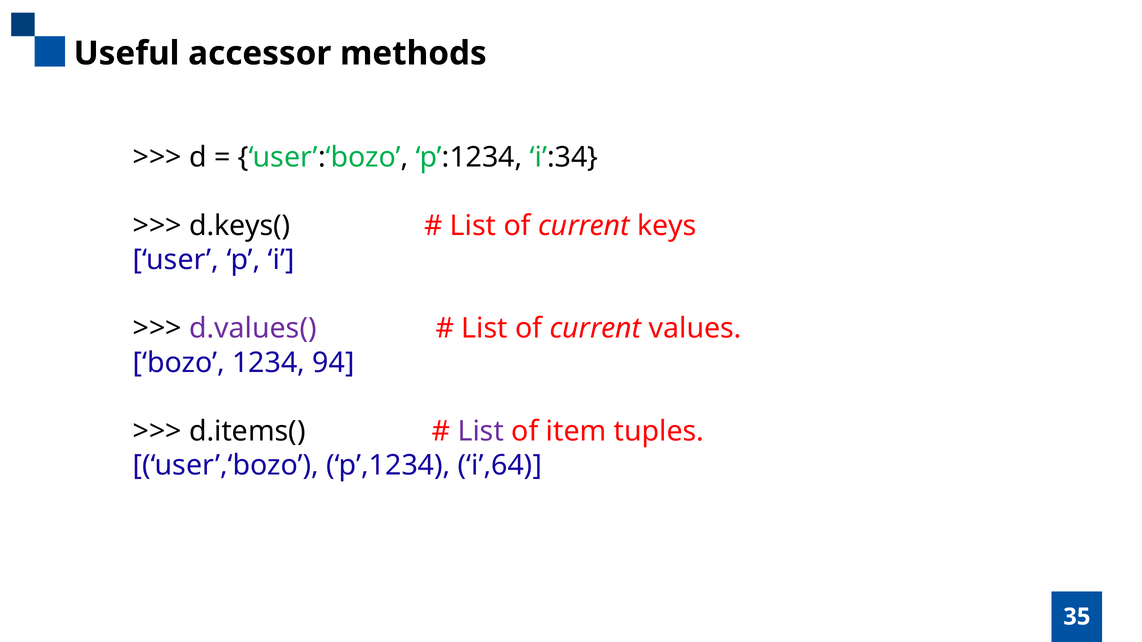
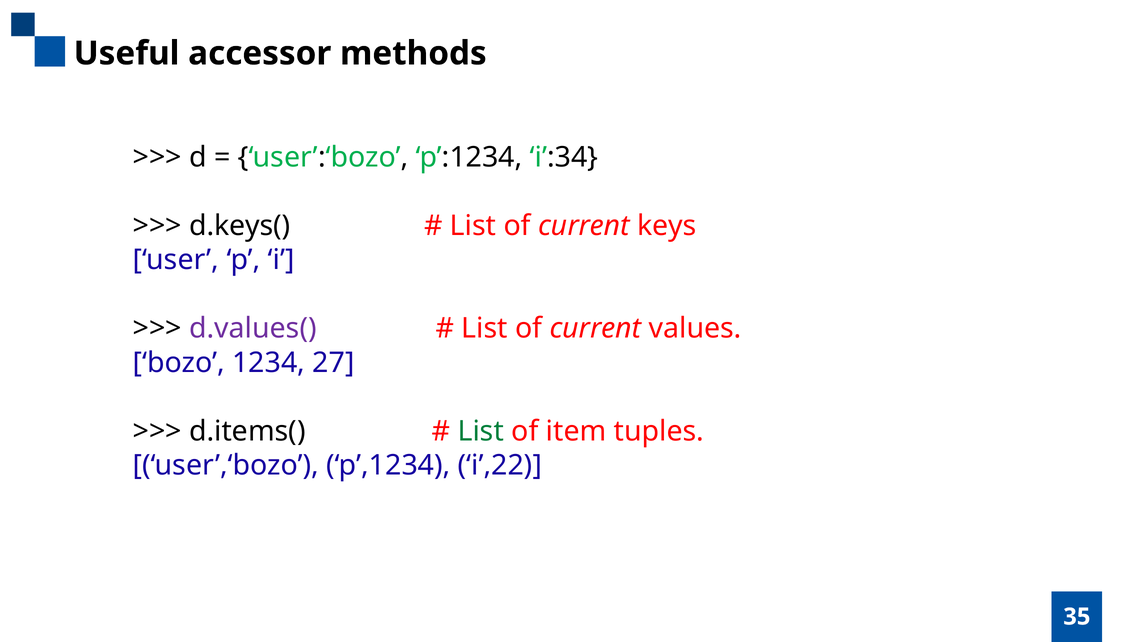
94: 94 -> 27 (333, 363)
List colour: purple -> green (481, 431)
i’,64: i’,64 -> i’,22 (500, 466)
